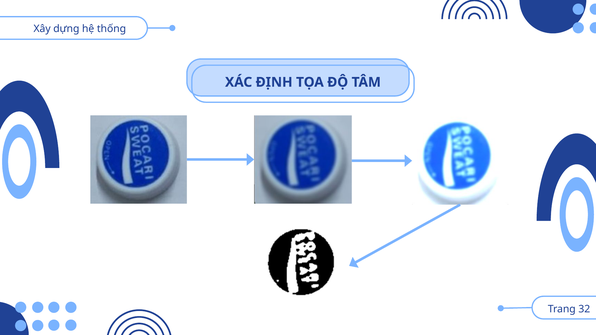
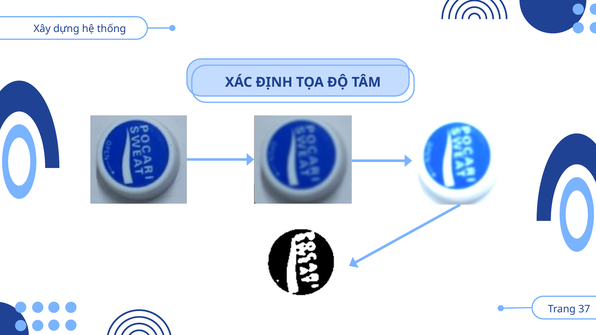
32: 32 -> 37 (584, 309)
